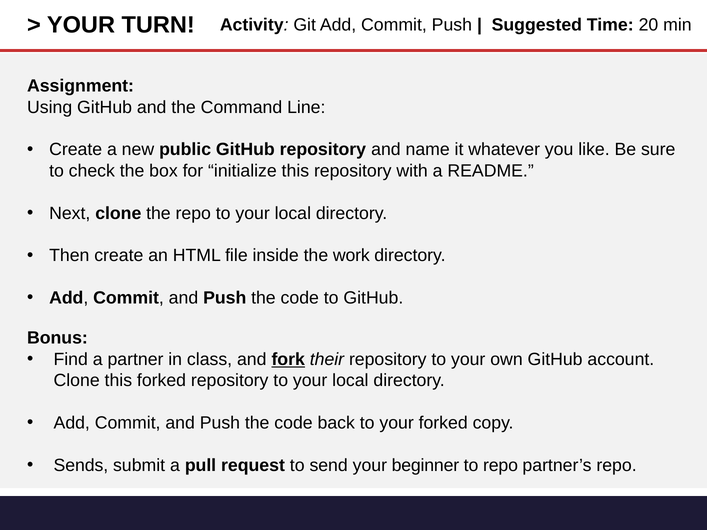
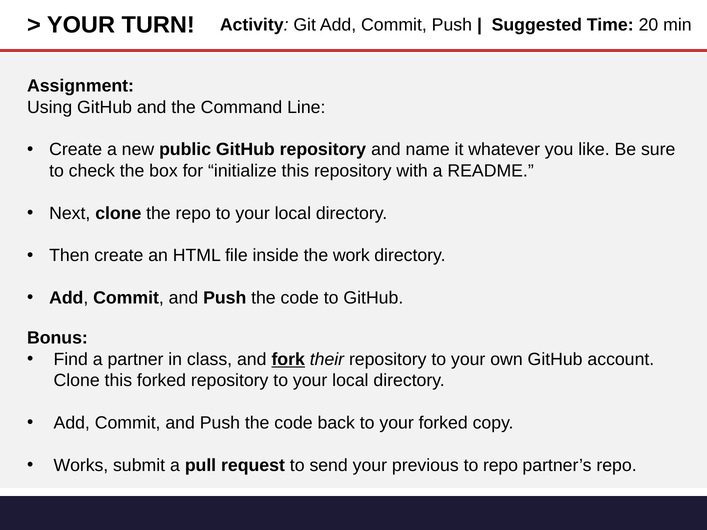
Sends: Sends -> Works (81, 465)
beginner: beginner -> previous (425, 465)
